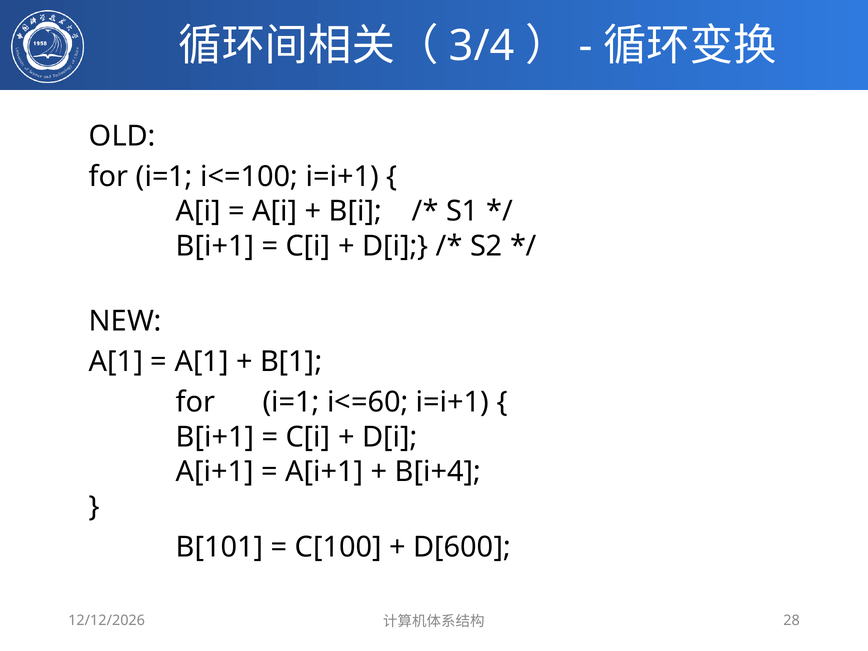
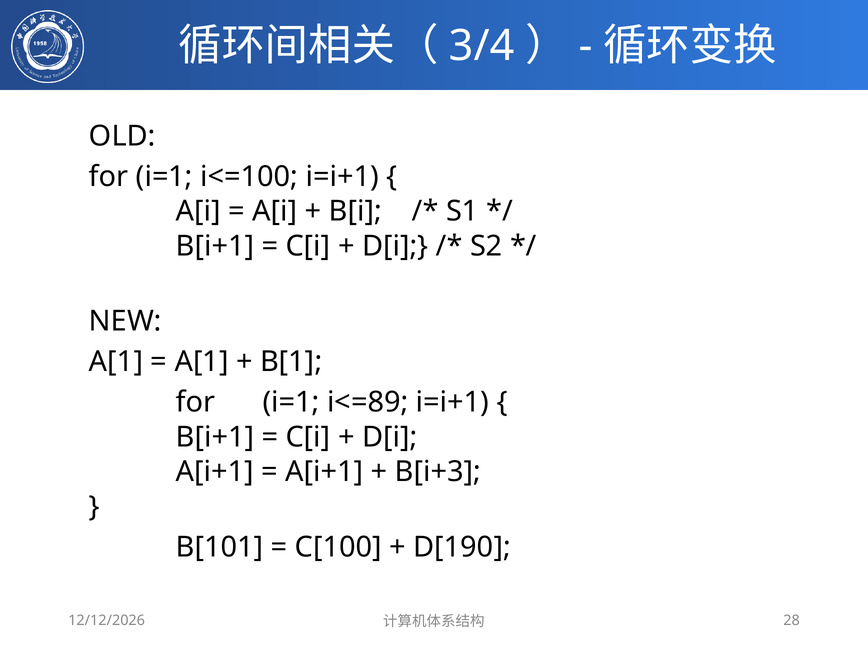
i<=60: i<=60 -> i<=89 (368, 402)
B[i+4: B[i+4 -> B[i+3 (438, 472)
D[600: D[600 -> D[190 (462, 547)
